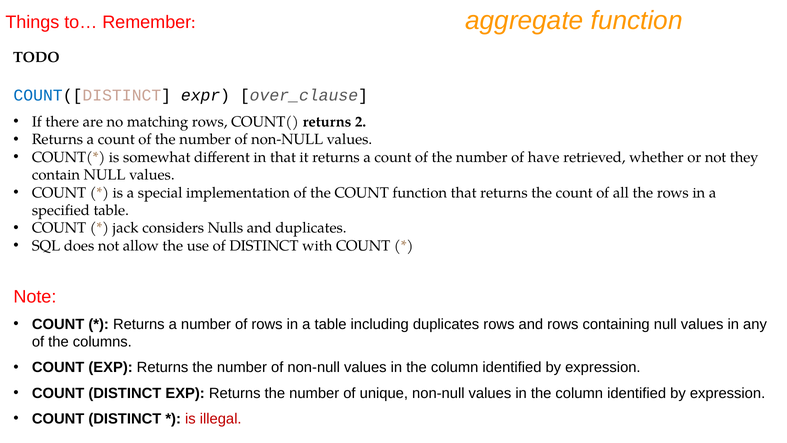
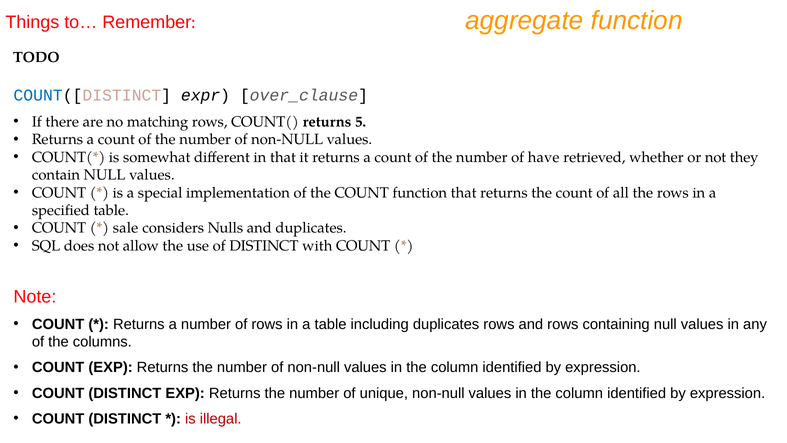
2: 2 -> 5 (361, 122)
jack: jack -> sale (126, 228)
